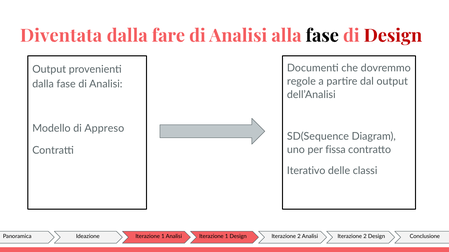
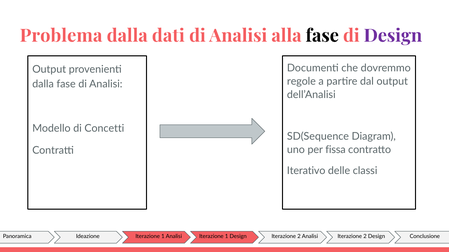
Diventata: Diventata -> Problema (61, 36)
fare: fare -> dati (168, 36)
Design colour: red -> purple (393, 36)
Appreso: Appreso -> Concetti (104, 128)
